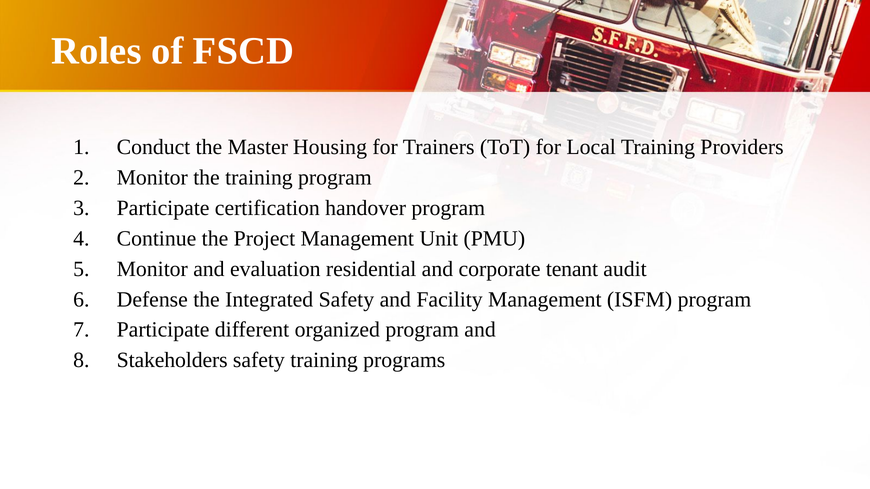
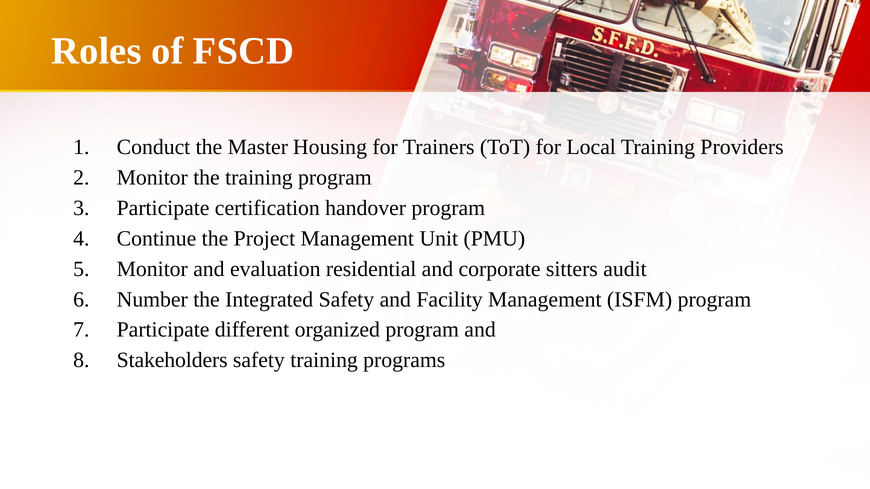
tenant: tenant -> sitters (572, 269)
Defense: Defense -> Number (152, 300)
